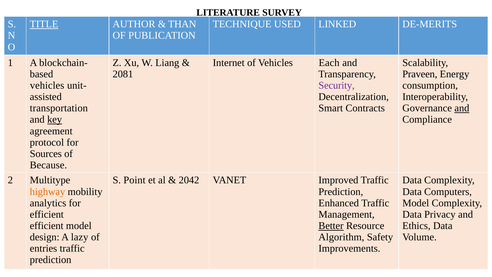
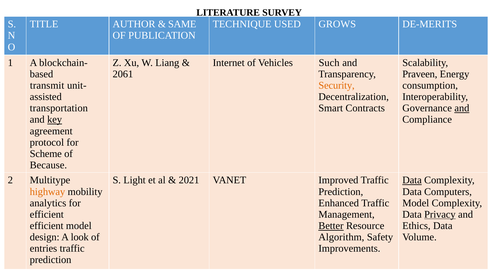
TITLE underline: present -> none (44, 24)
THAN: THAN -> SAME (182, 24)
LINKED: LINKED -> GROWS (337, 24)
Each: Each -> Such (329, 63)
2081: 2081 -> 2061 (123, 74)
vehicles: vehicles -> transmit (47, 85)
Security colour: purple -> orange (337, 85)
Sources: Sources -> Scheme (46, 154)
Point: Point -> Light (135, 180)
2042: 2042 -> 2021 (189, 180)
Data underline: none -> present (412, 180)
Privacy underline: none -> present (440, 214)
lazy: lazy -> look (80, 237)
